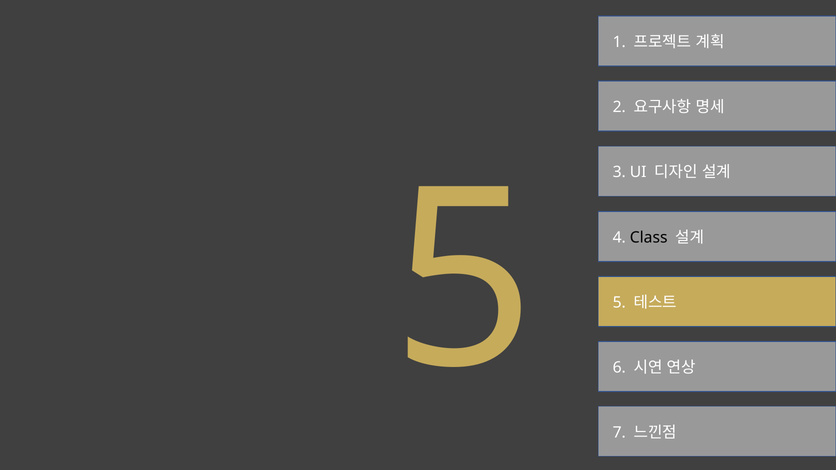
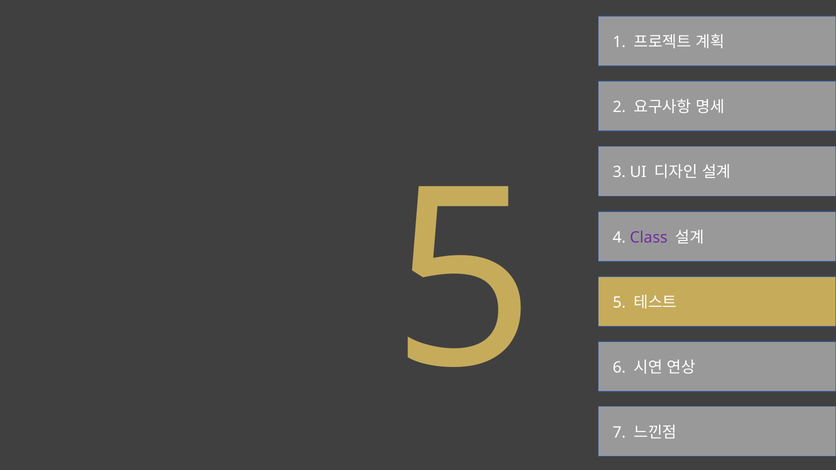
Class colour: black -> purple (649, 238)
